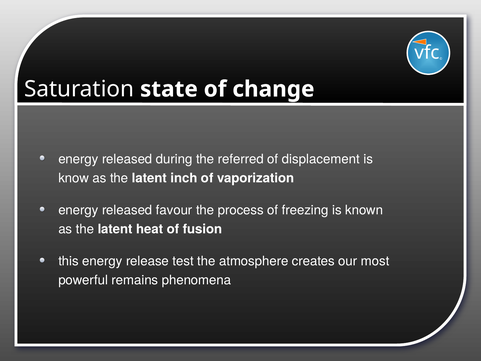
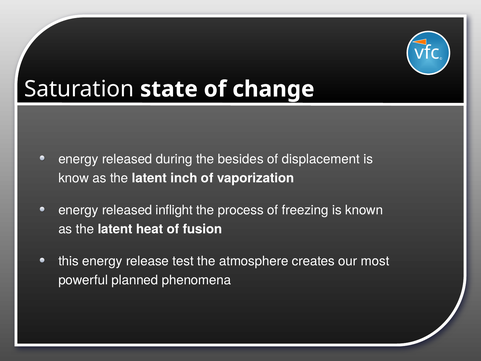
referred: referred -> besides (241, 159)
favour: favour -> inflight (174, 210)
remains: remains -> planned (135, 280)
